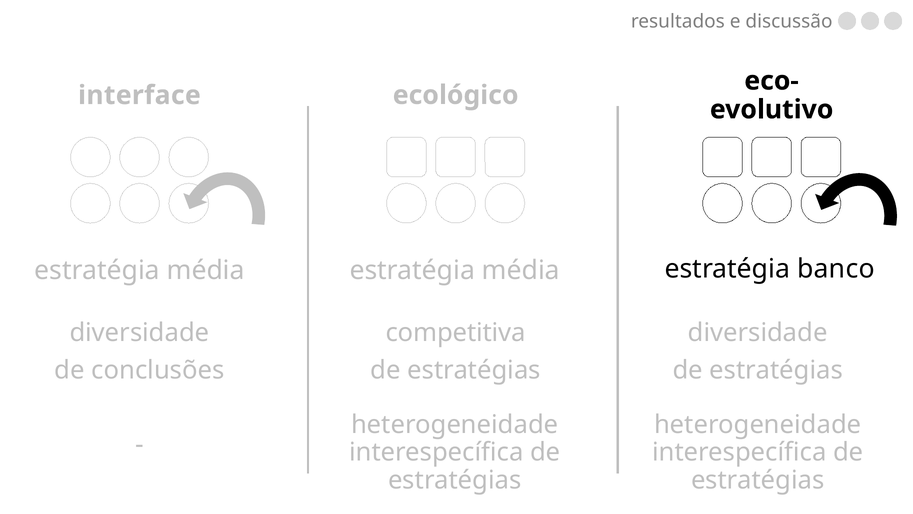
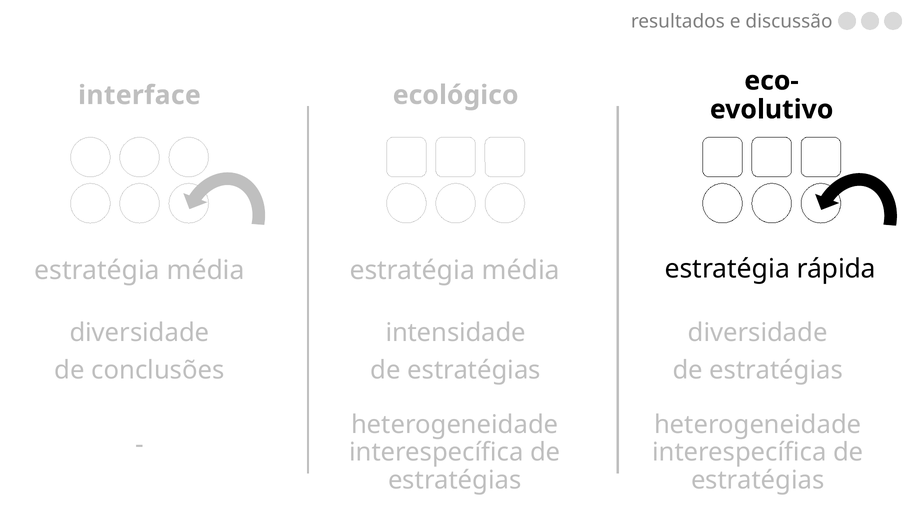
banco: banco -> rápida (836, 269)
competitiva: competitiva -> intensidade (456, 333)
